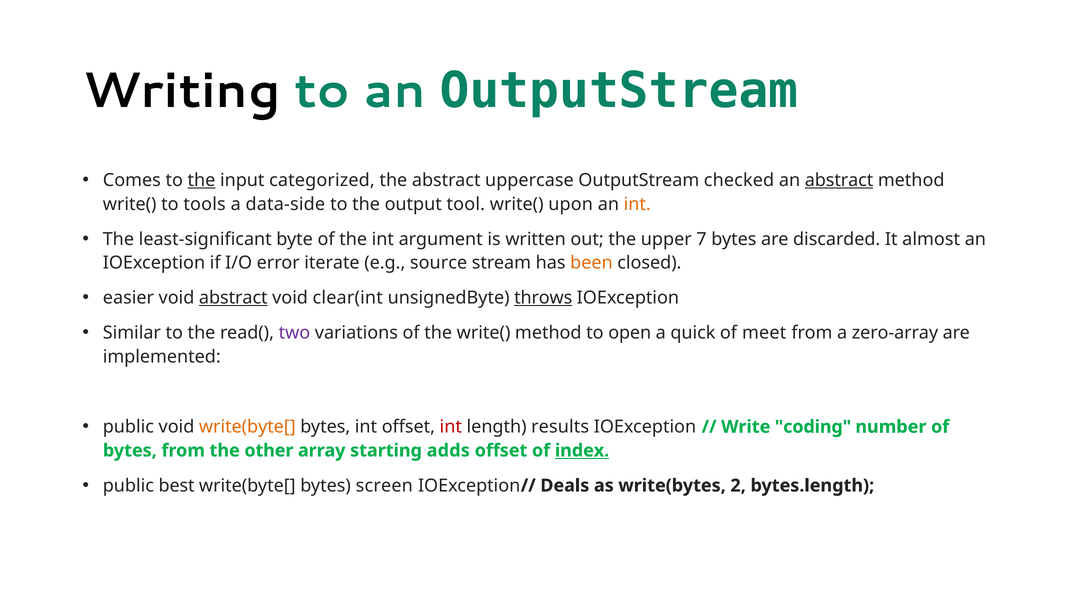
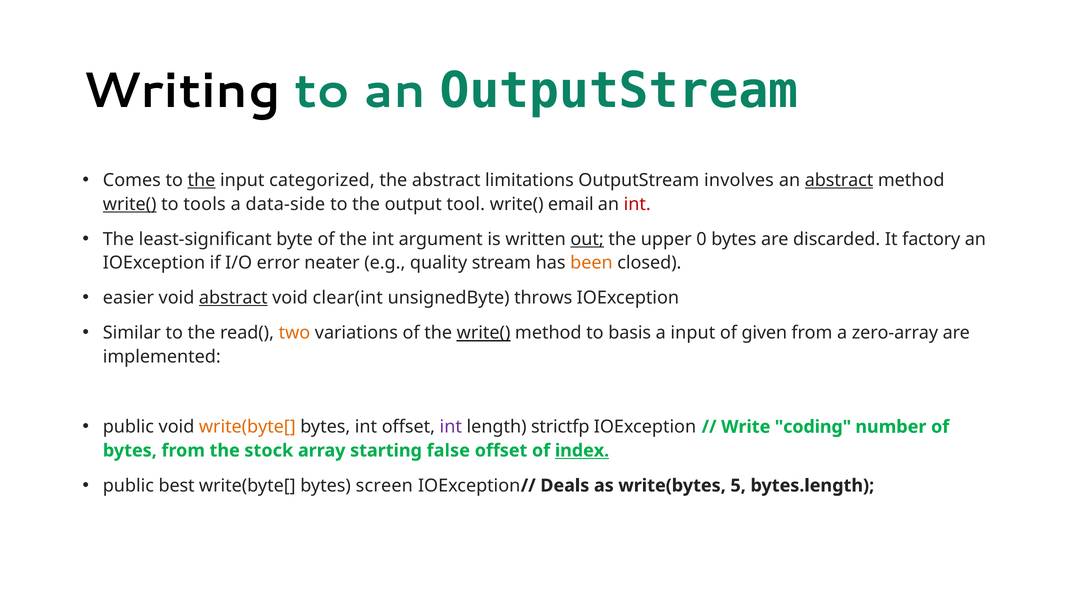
uppercase: uppercase -> limitations (529, 180)
checked: checked -> involves (739, 180)
write( underline: none -> present (130, 204)
upon: upon -> email (571, 204)
int colour: orange -> red (637, 204)
out underline: none -> present (587, 239)
7: 7 -> 0 (701, 239)
almost: almost -> factory (931, 239)
iterate: iterate -> neater (332, 263)
source: source -> quality (439, 263)
throws underline: present -> none (543, 298)
two colour: purple -> orange (294, 333)
write( underline: none -> present (484, 333)
open: open -> basis (630, 333)
a quick: quick -> input (693, 333)
meet: meet -> given (764, 333)
int colour: red -> purple (451, 427)
results: results -> strictfp (560, 427)
other: other -> stock (269, 451)
adds: adds -> false (448, 451)
2: 2 -> 5 (738, 486)
